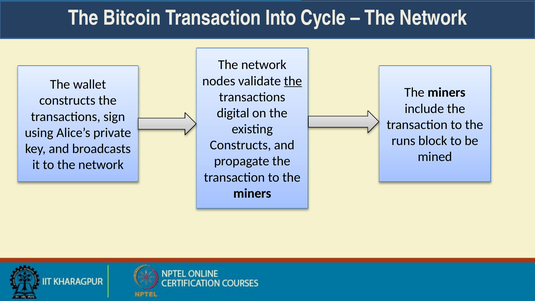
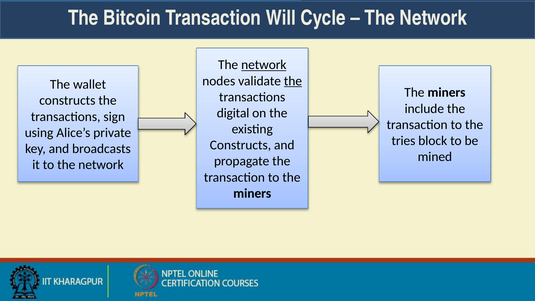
Into: Into -> Will (281, 18)
network underline: none -> present (264, 65)
runs: runs -> tries (403, 141)
